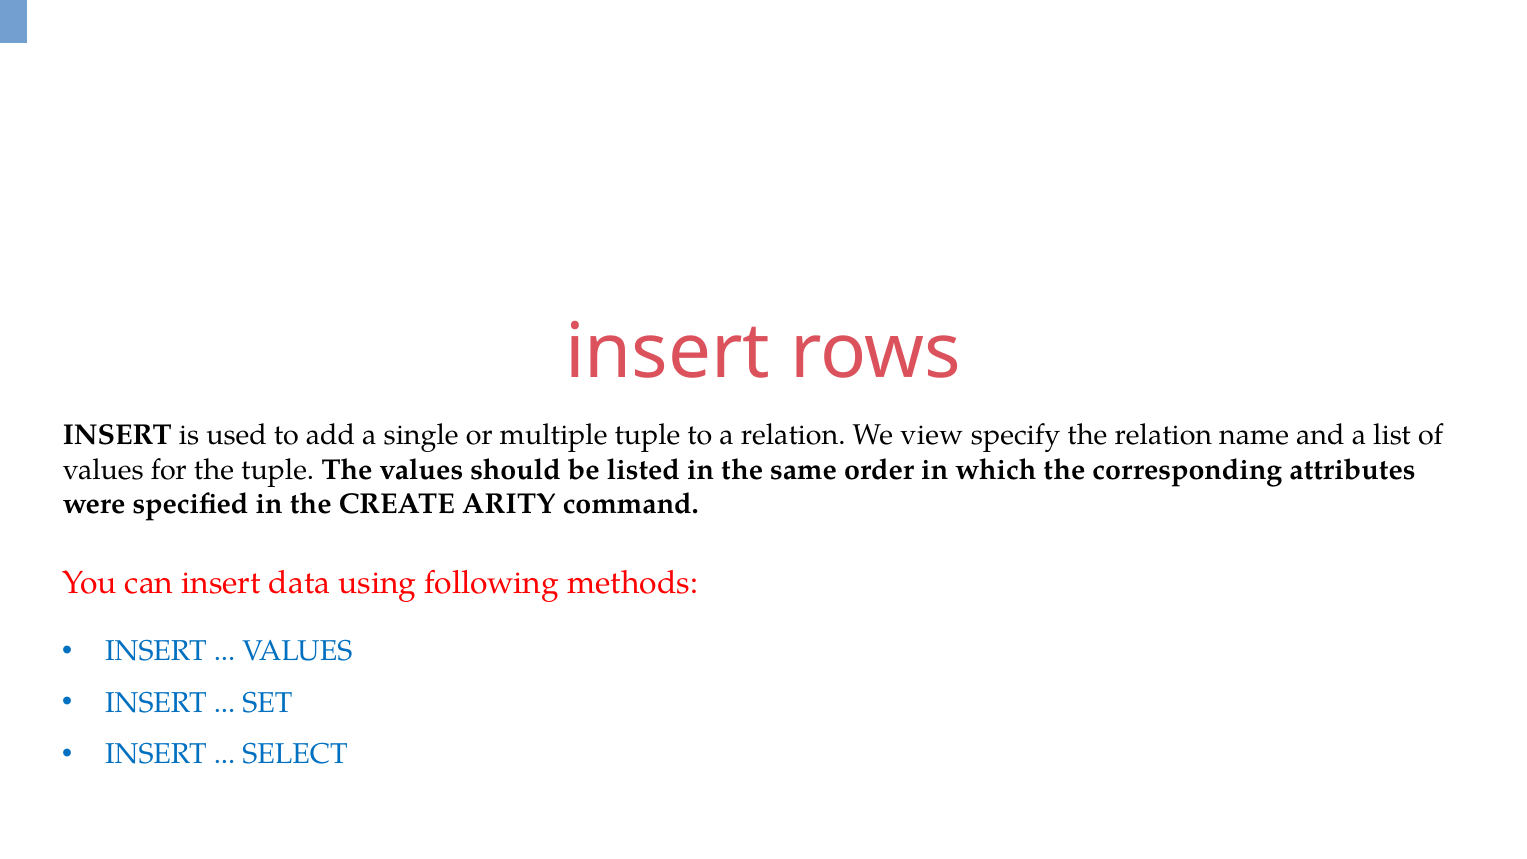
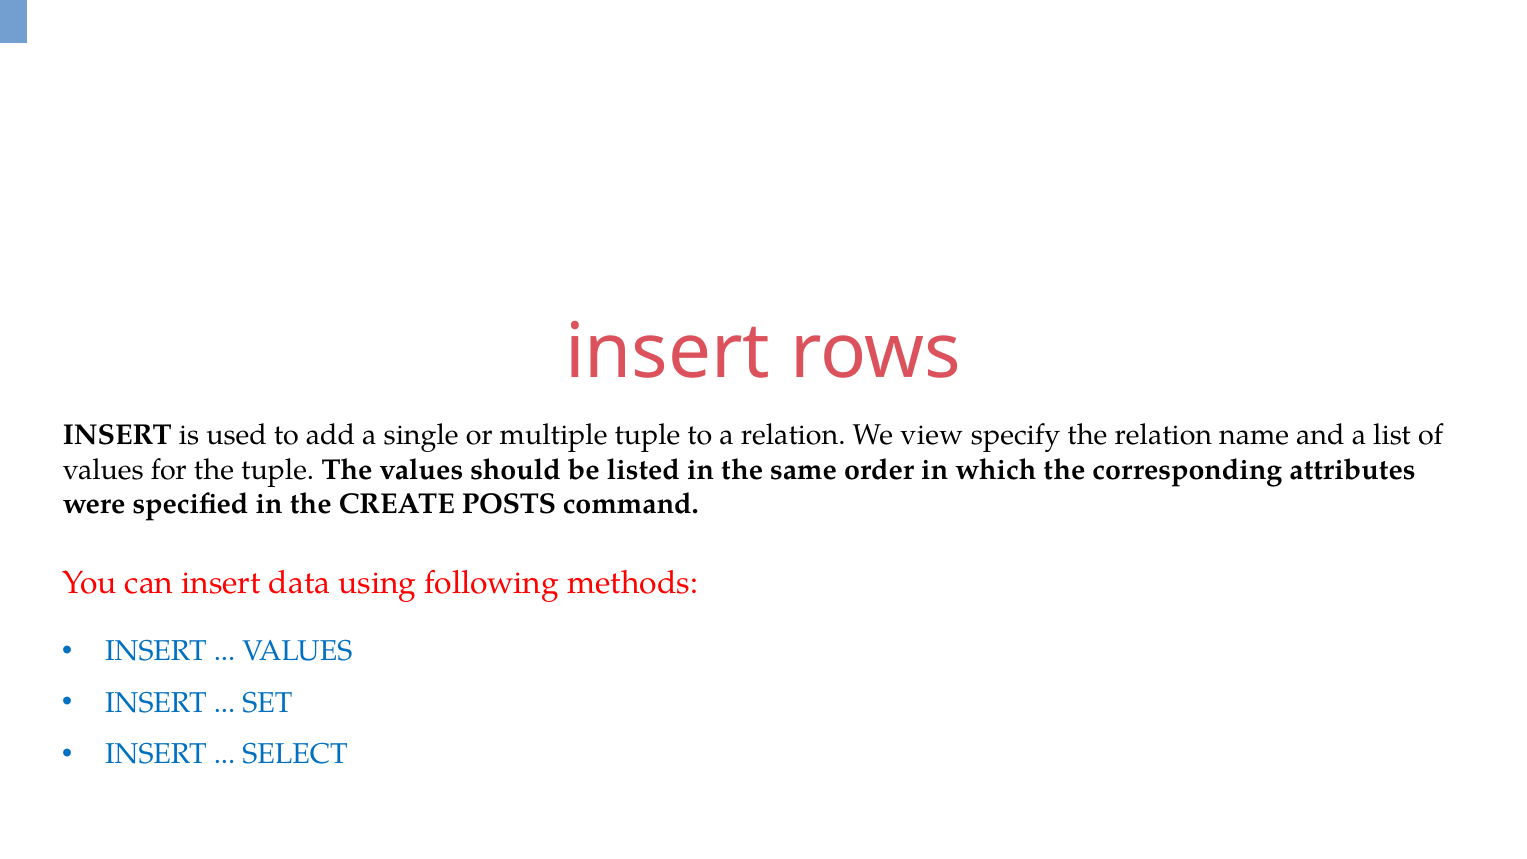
ARITY: ARITY -> POSTS (509, 504)
